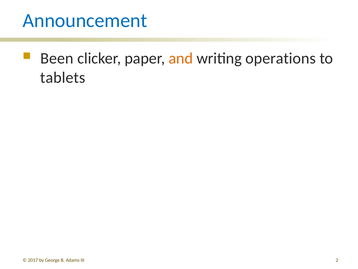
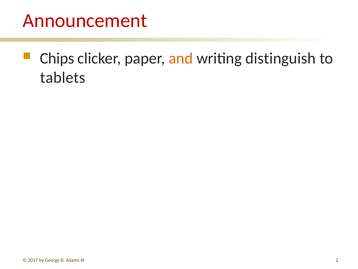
Announcement colour: blue -> red (85, 21)
Been: Been -> Chips (57, 58)
operations: operations -> distinguish (281, 58)
